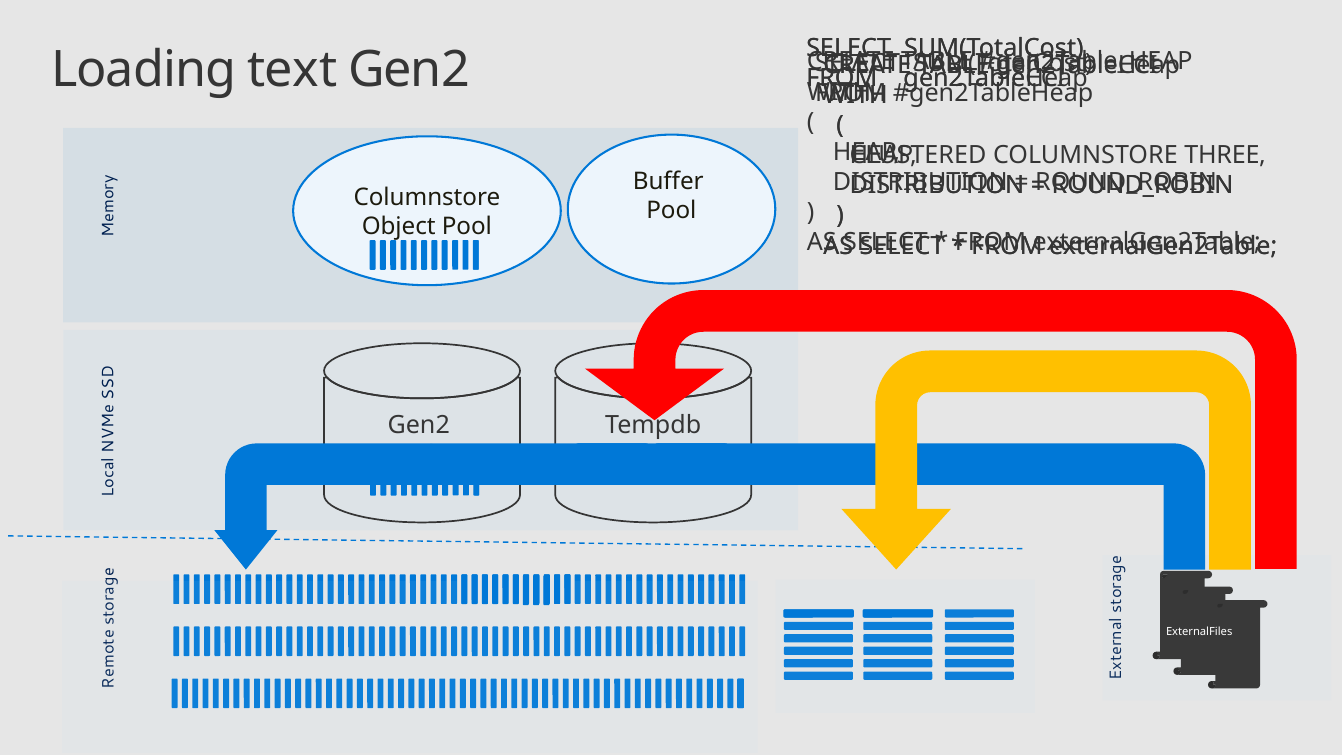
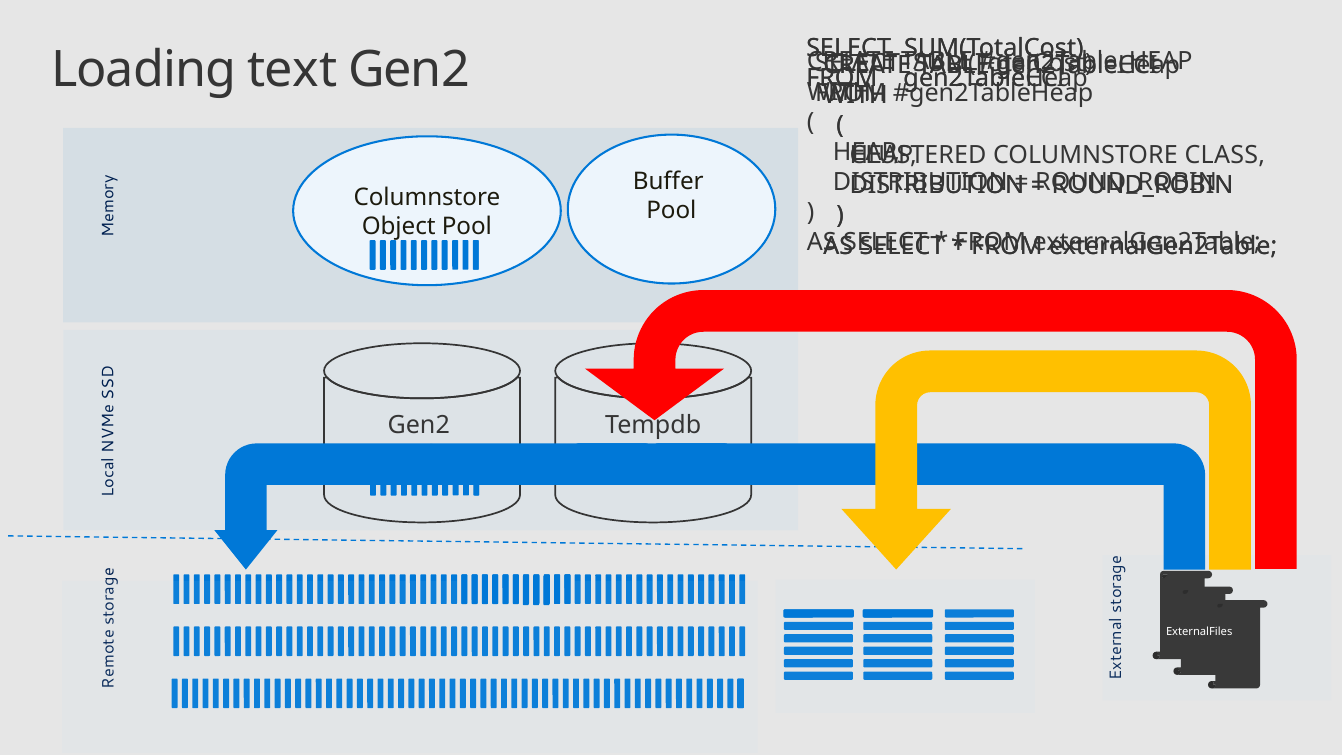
THREE: THREE -> CLASS (1225, 155)
